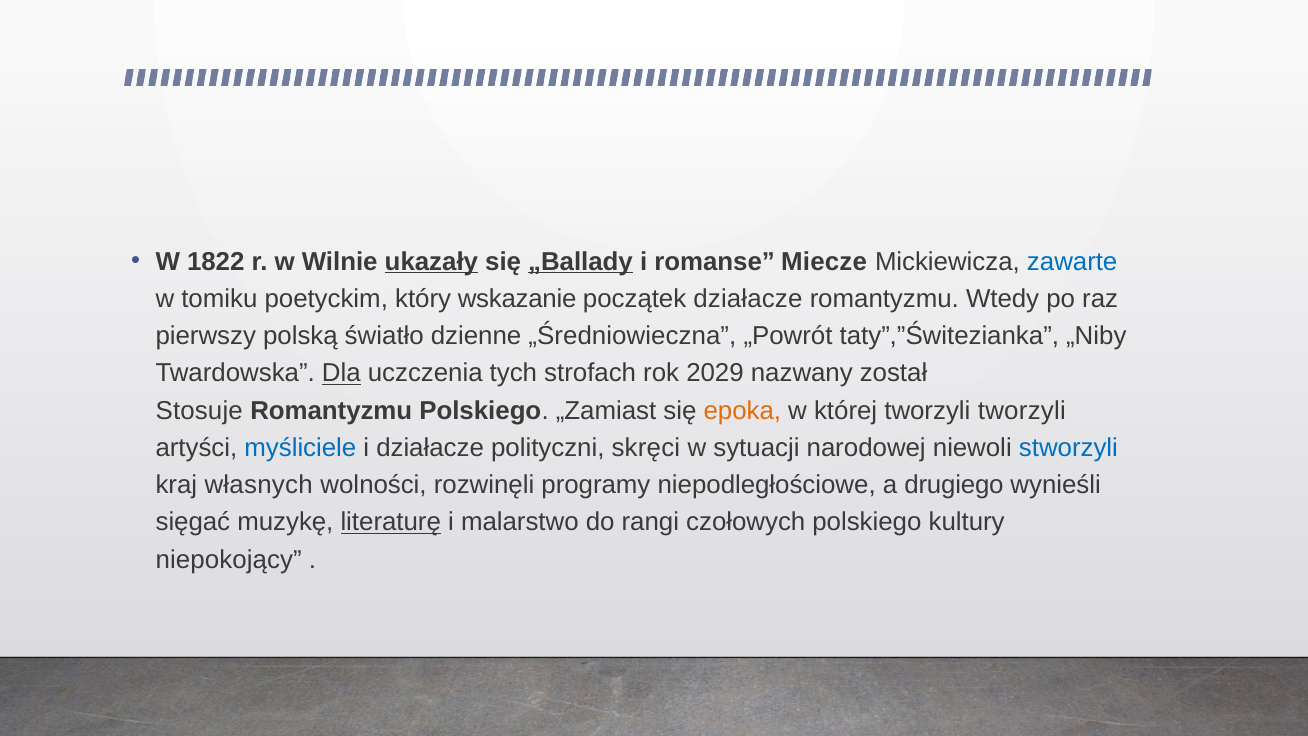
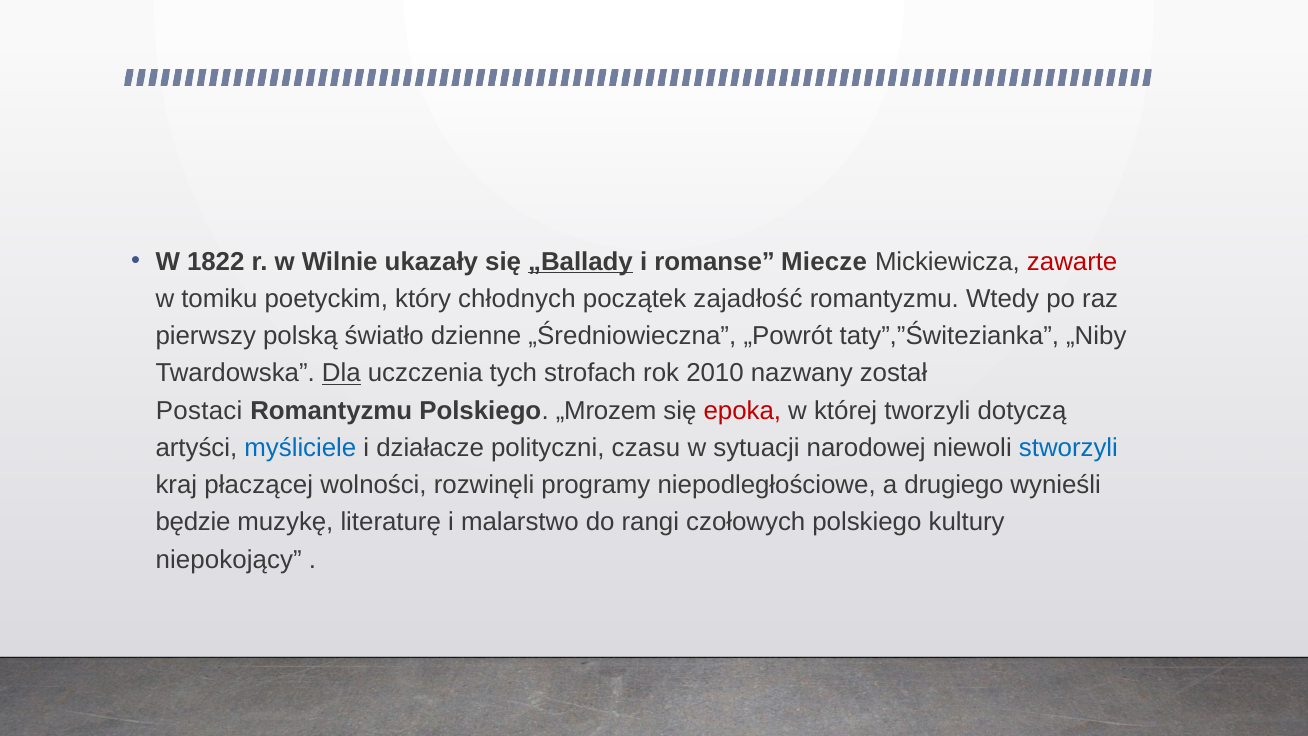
ukazały underline: present -> none (431, 261)
zawarte colour: blue -> red (1072, 261)
wskazanie: wskazanie -> chłodnych (517, 299)
początek działacze: działacze -> zajadłość (748, 299)
2029: 2029 -> 2010 (715, 373)
Stosuje: Stosuje -> Postaci (199, 410)
„Zamiast: „Zamiast -> „Mrozem (606, 410)
epoka colour: orange -> red (742, 410)
tworzyli tworzyli: tworzyli -> dotyczą (1022, 410)
skręci: skręci -> czasu (646, 448)
własnych: własnych -> płaczącej (259, 485)
sięgać: sięgać -> będzie (193, 522)
literaturę underline: present -> none (391, 522)
